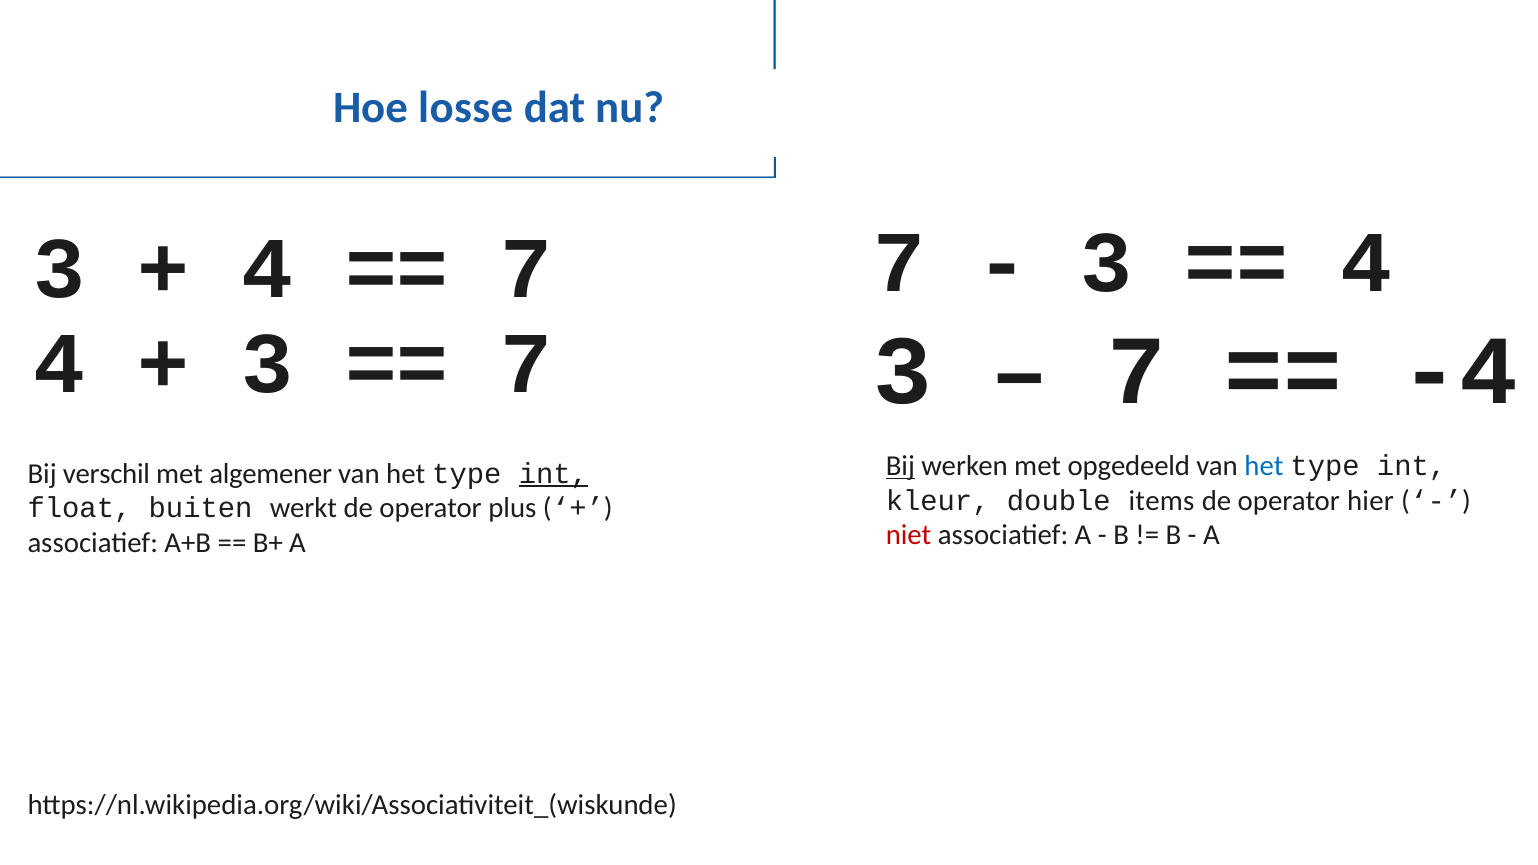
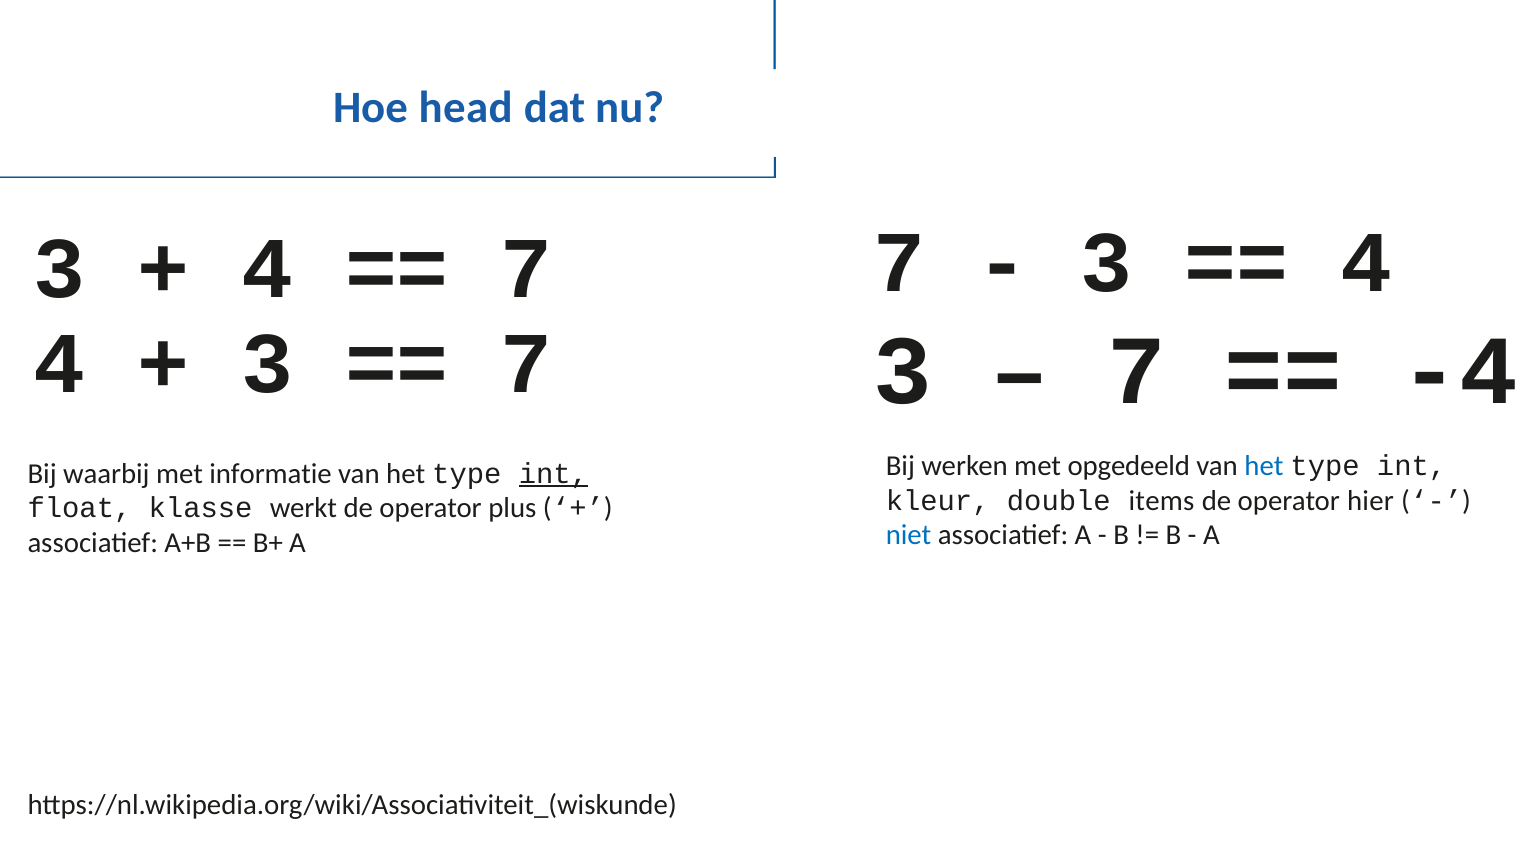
losse: losse -> head (466, 108)
Bij underline: present -> none (900, 466)
verschil: verschil -> waarbij (106, 474)
algemener: algemener -> informatie (271, 474)
buiten: buiten -> klasse (201, 509)
niet colour: red -> blue (909, 535)
